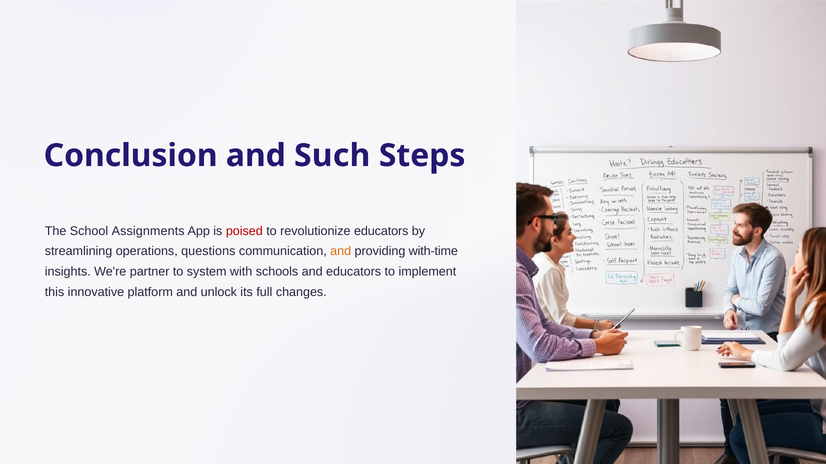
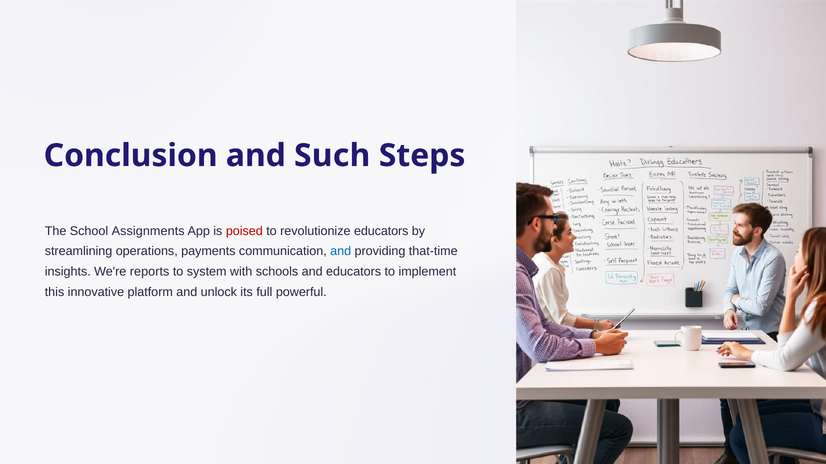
questions: questions -> payments (208, 252)
and colour: orange -> blue (341, 252)
with-time: with-time -> that-time (433, 252)
partner: partner -> reports (150, 272)
changes: changes -> powerful (301, 292)
